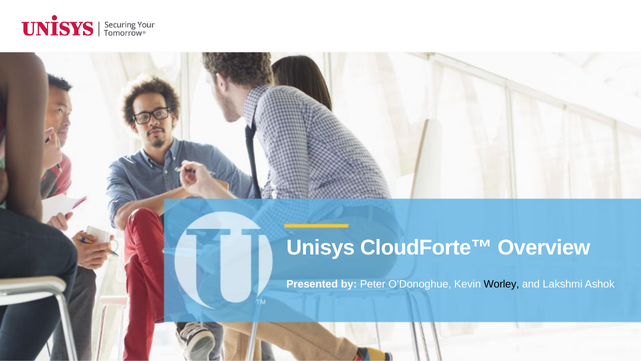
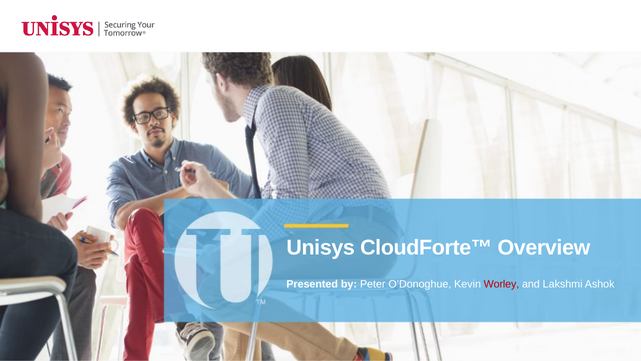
Worley colour: black -> red (501, 284)
